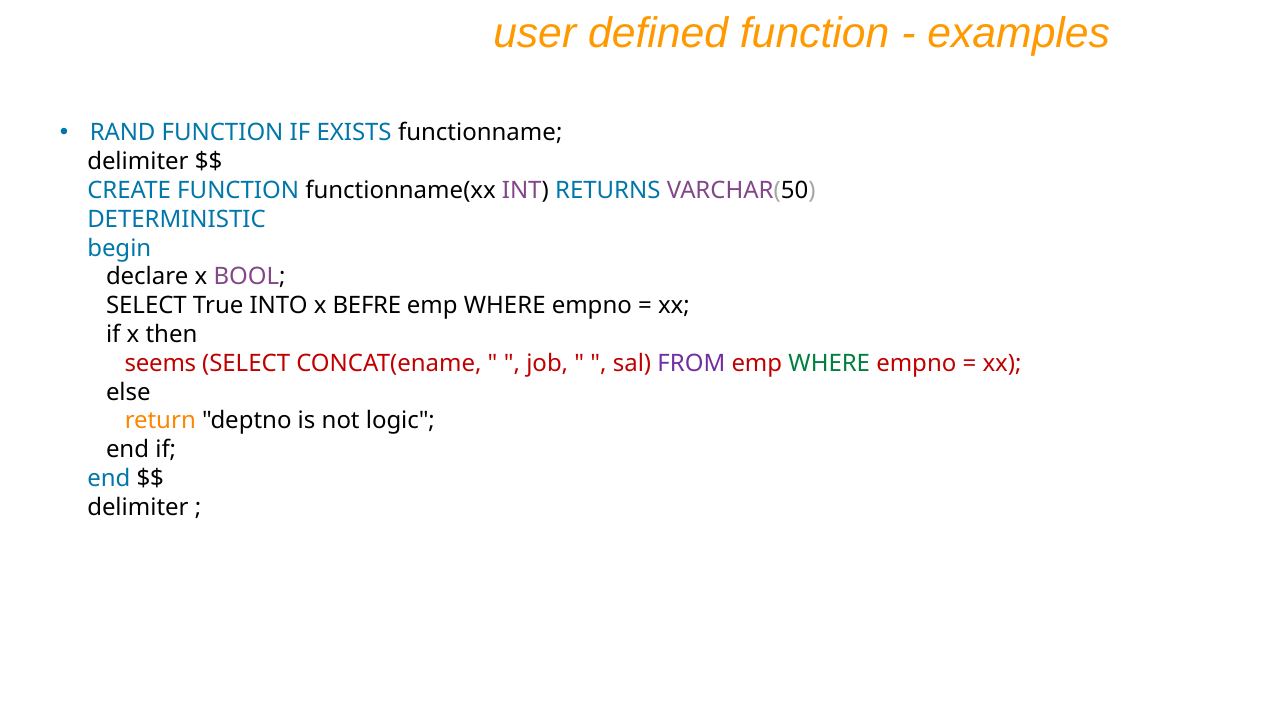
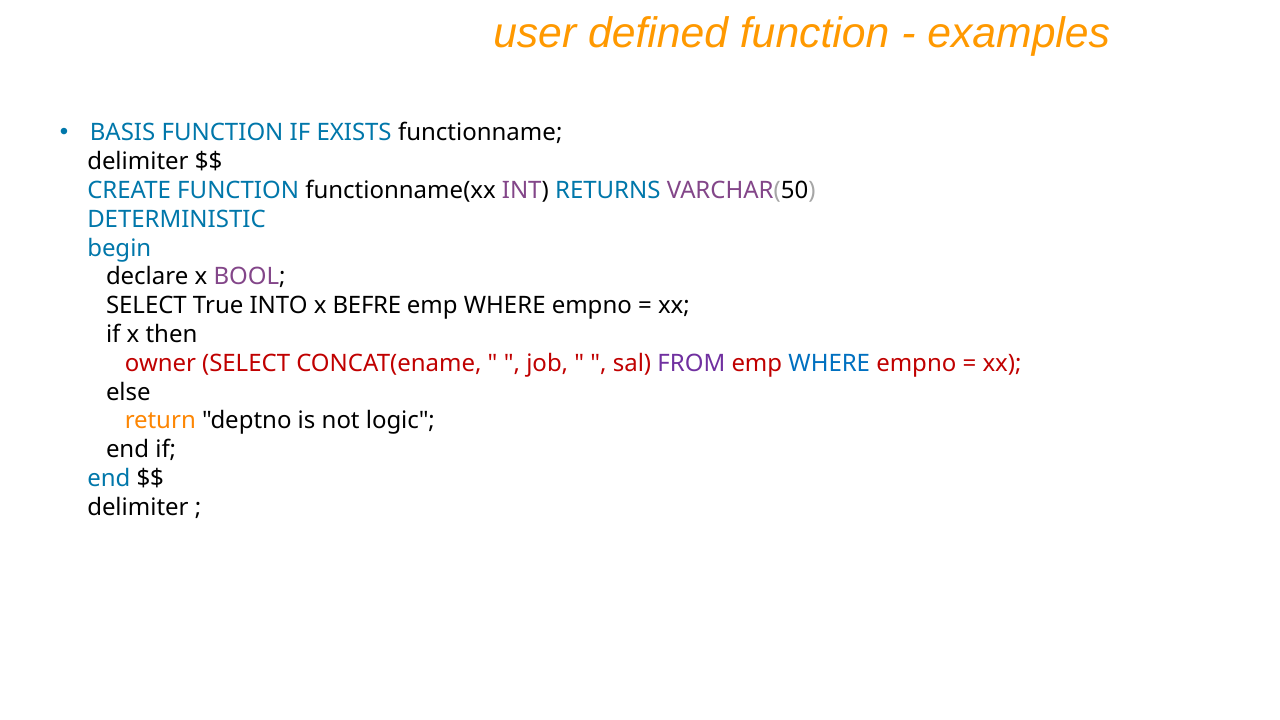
RAND: RAND -> BASIS (123, 133)
seems: seems -> owner (160, 363)
WHERE colour: green -> blue (829, 363)
